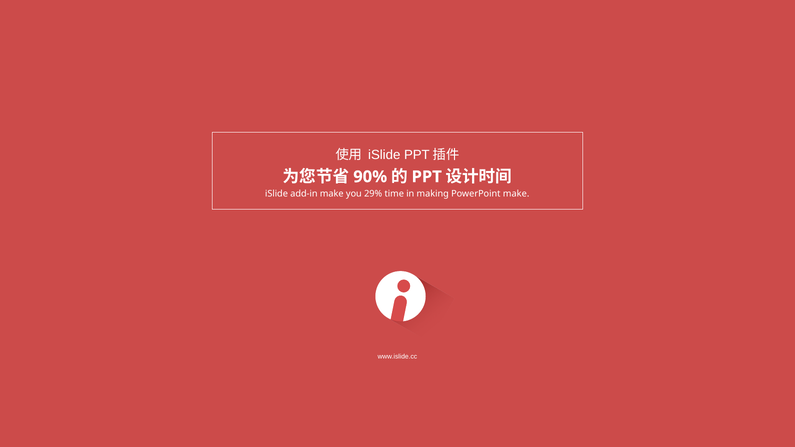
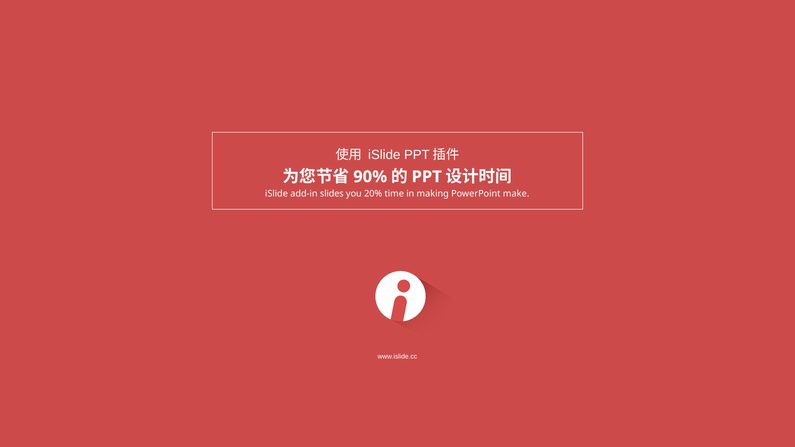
add-in make: make -> slides (332, 194)
29%: 29% -> 20% (373, 194)
